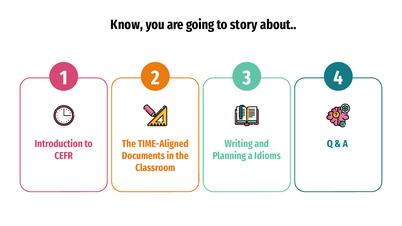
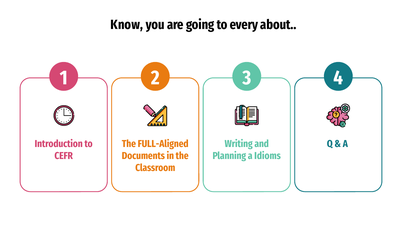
story: story -> every (244, 25)
TIME-Aligned: TIME-Aligned -> FULL-Aligned (163, 144)
